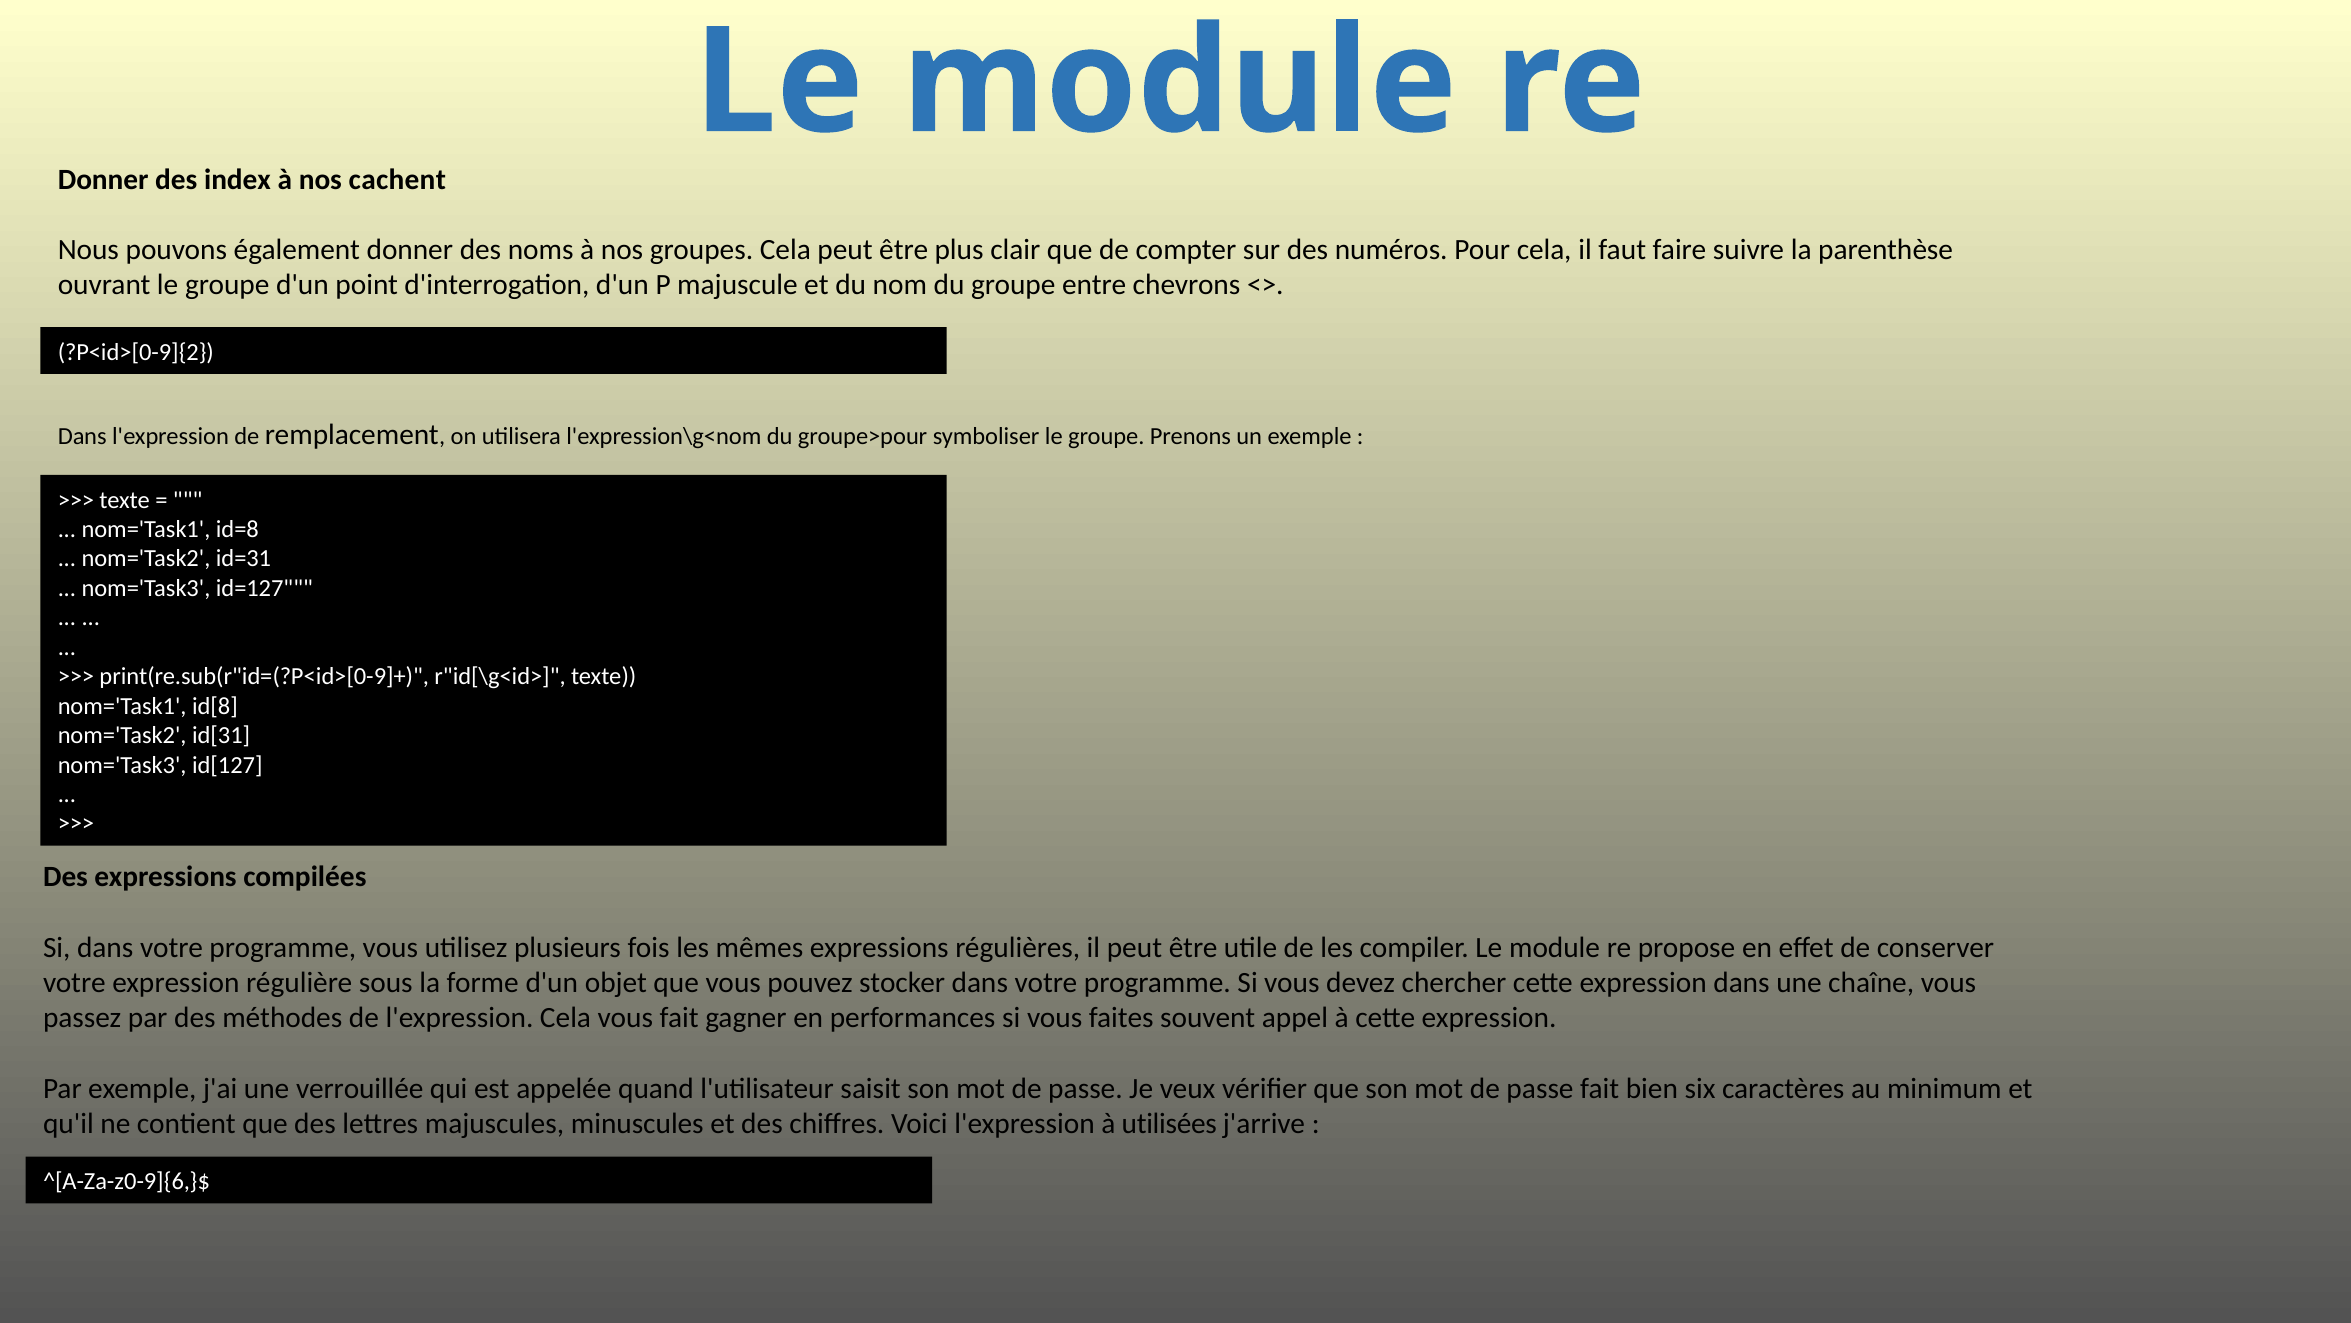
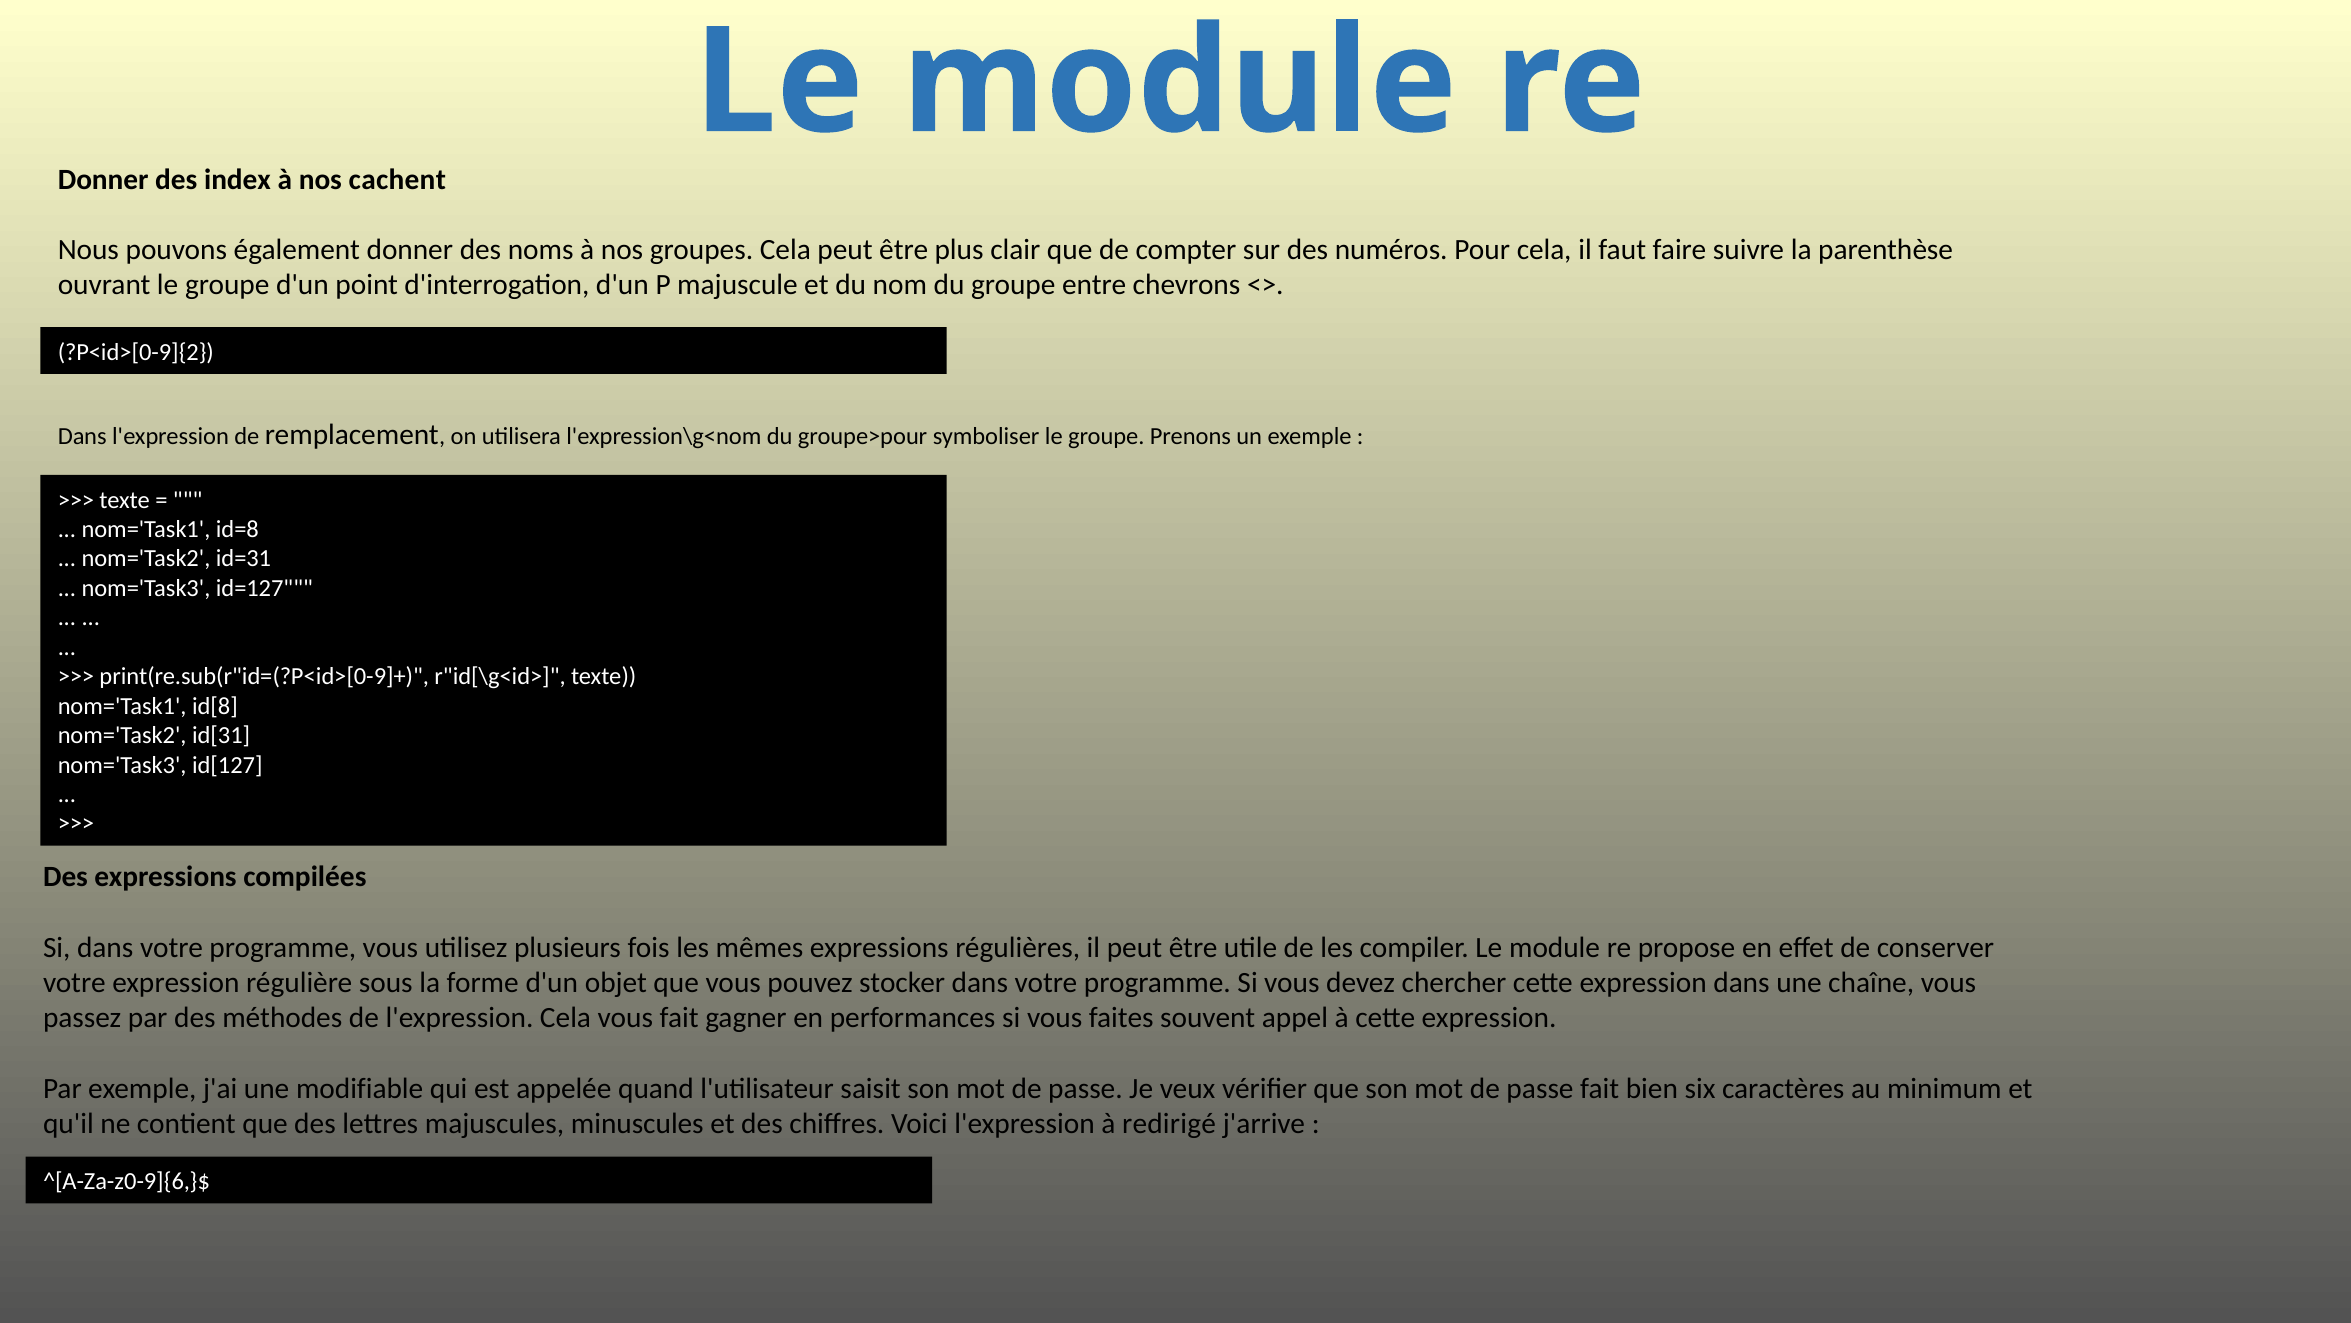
verrouillée: verrouillée -> modifiable (360, 1088)
utilisées: utilisées -> redirigé (1169, 1124)
